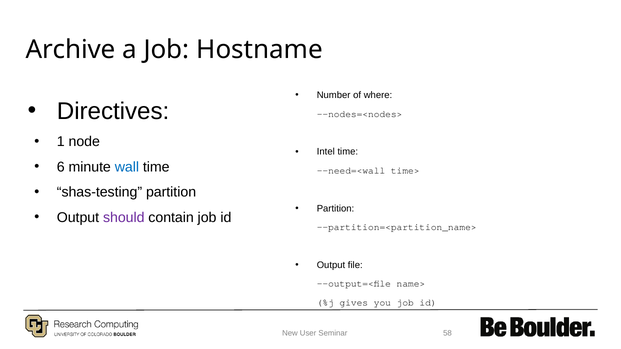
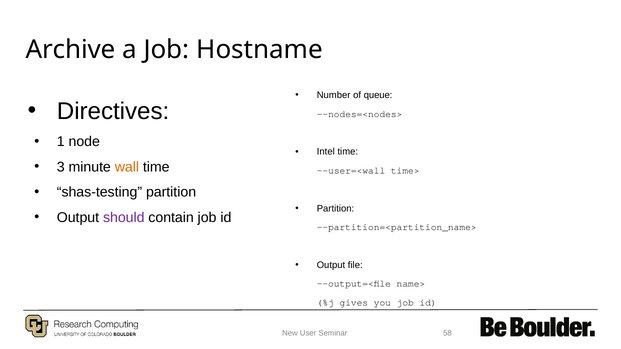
where: where -> queue (378, 95)
6: 6 -> 3 (61, 167)
wall colour: blue -> orange (127, 167)
--need=<wall: --need=<wall -> --user=<wall (351, 171)
